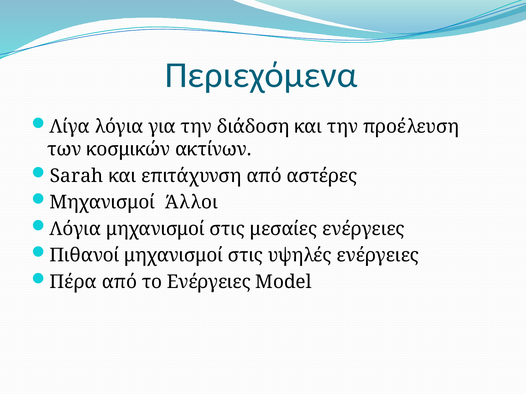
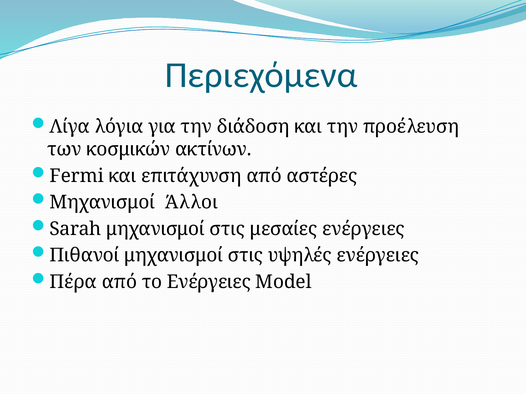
Sarah: Sarah -> Fermi (77, 176)
Λόγια: Λόγια -> Sarah (75, 229)
